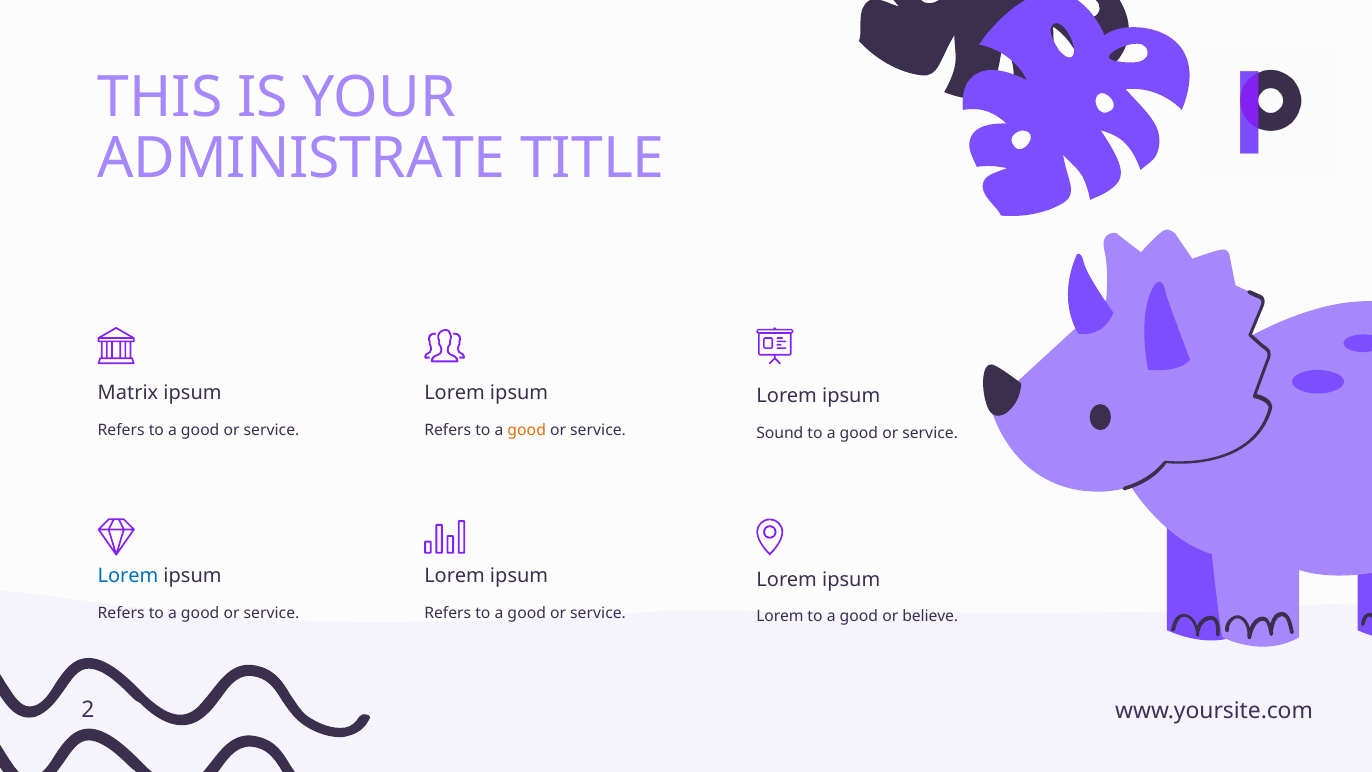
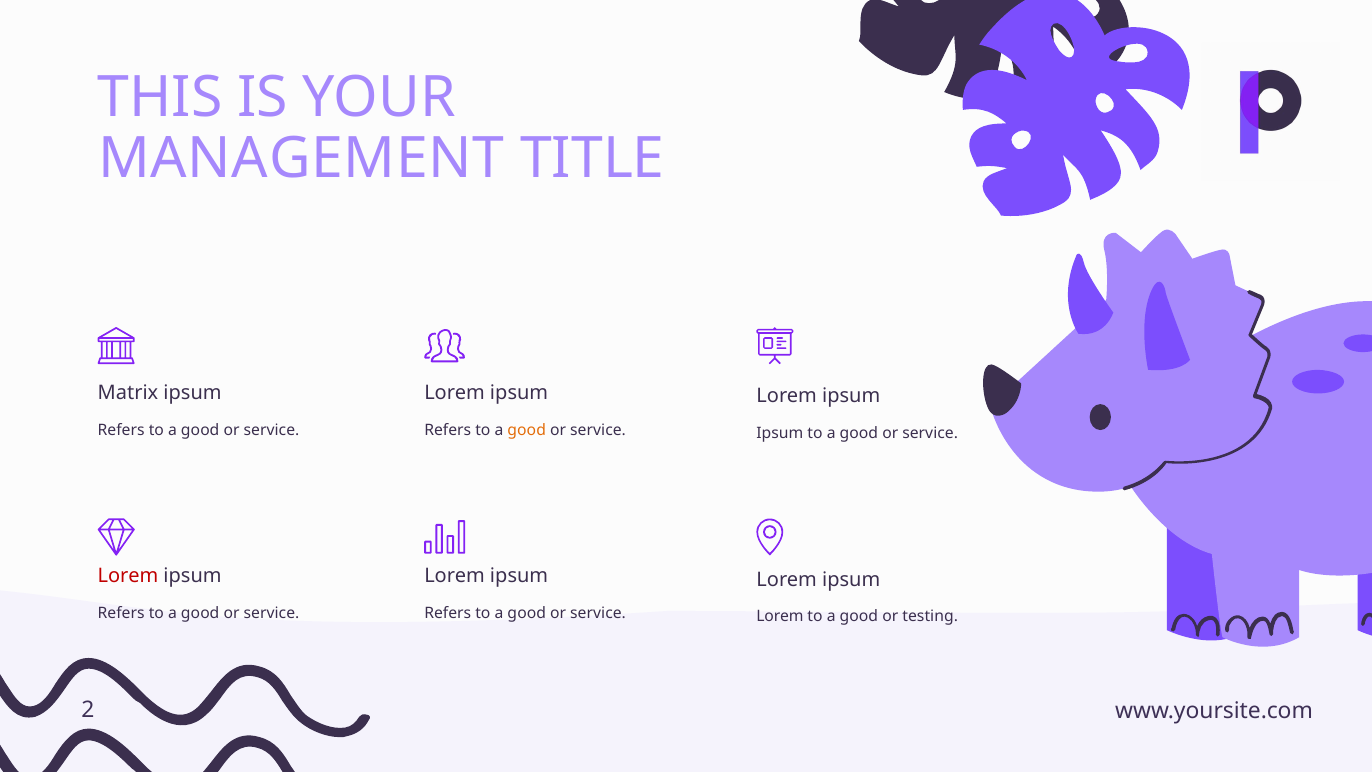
ADMINISTRATE: ADMINISTRATE -> MANAGEMENT (301, 159)
Sound: Sound -> Ipsum (780, 433)
Lorem colour: blue -> red (128, 576)
believe: believe -> testing (930, 616)
